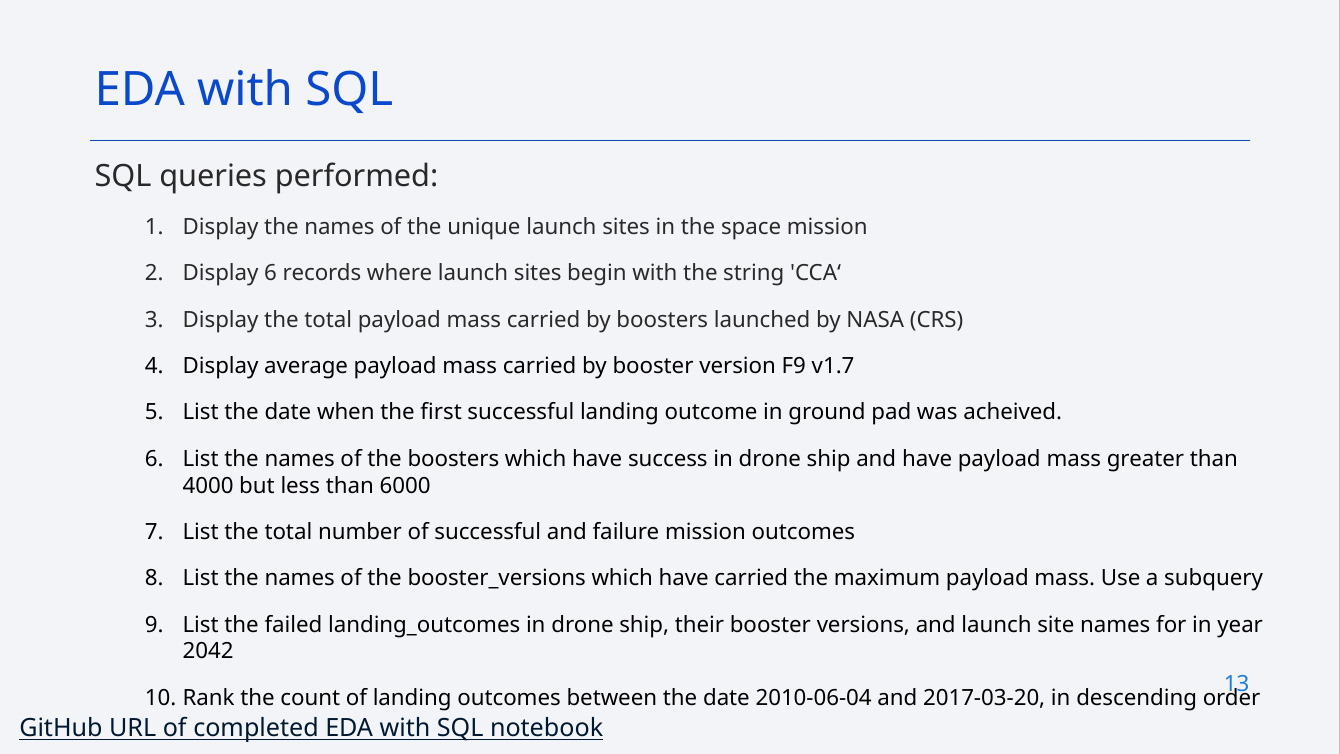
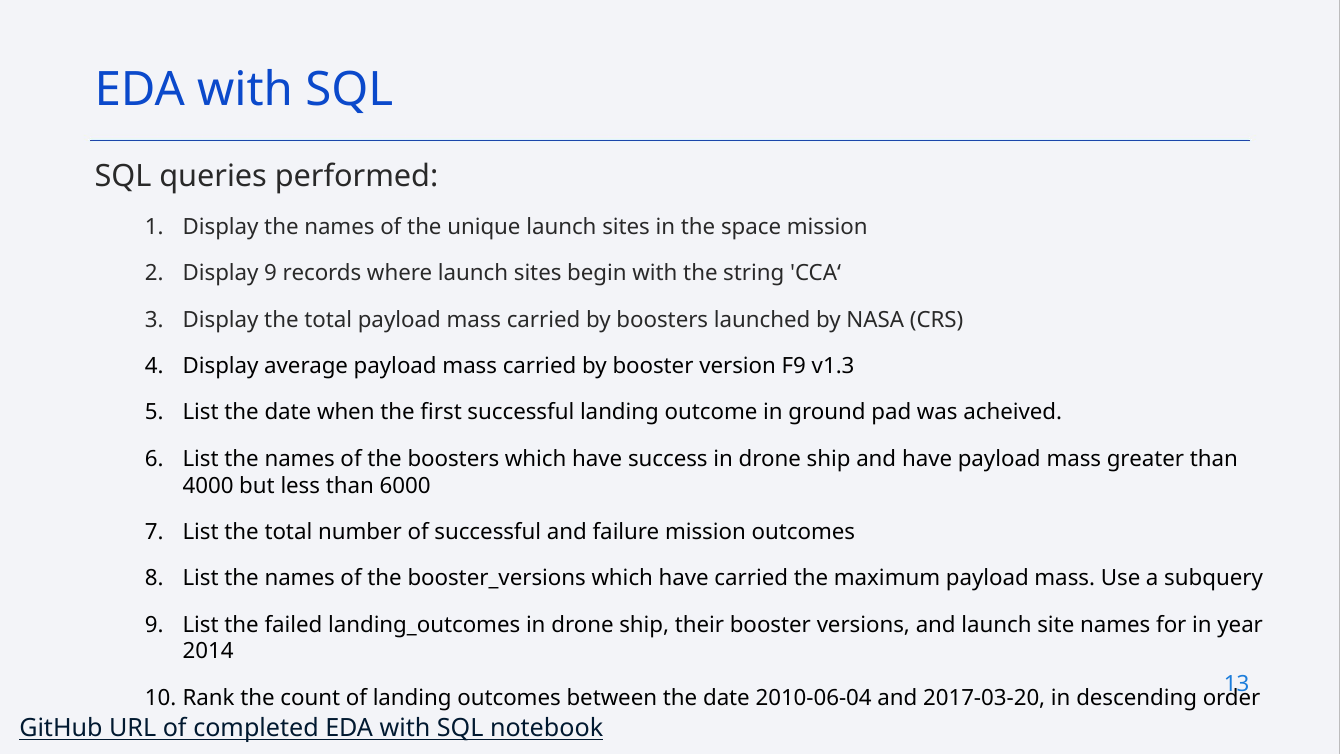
Display 6: 6 -> 9 (271, 273)
v1.7: v1.7 -> v1.3 (833, 366)
2042: 2042 -> 2014 (208, 651)
